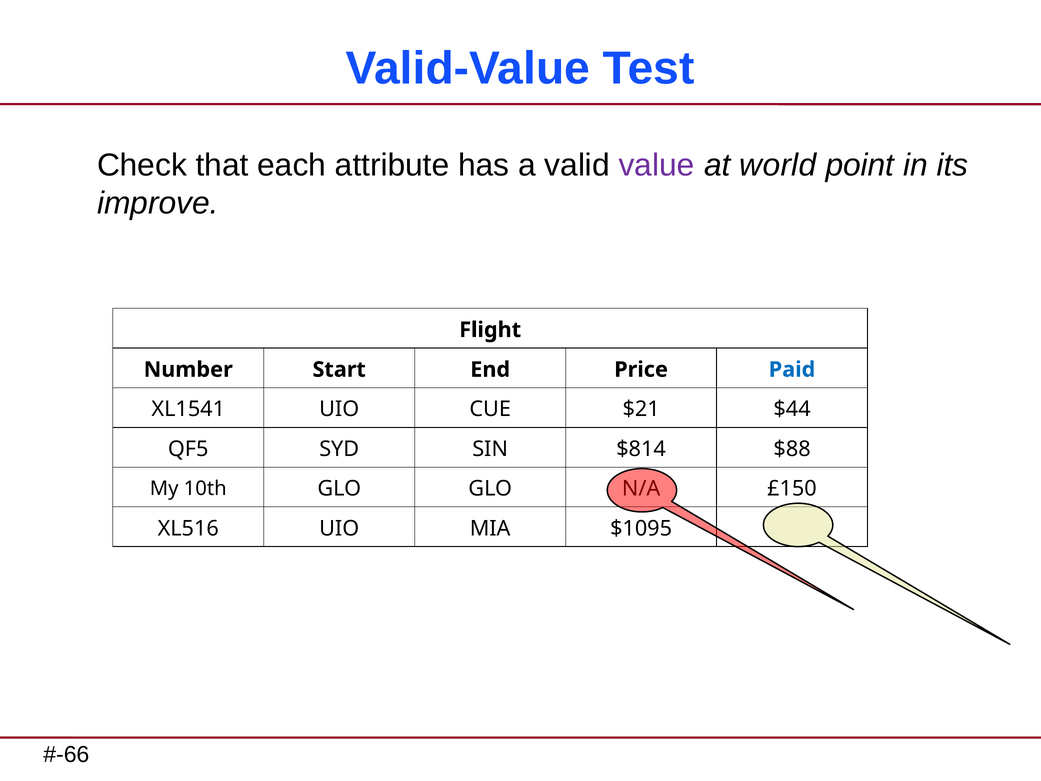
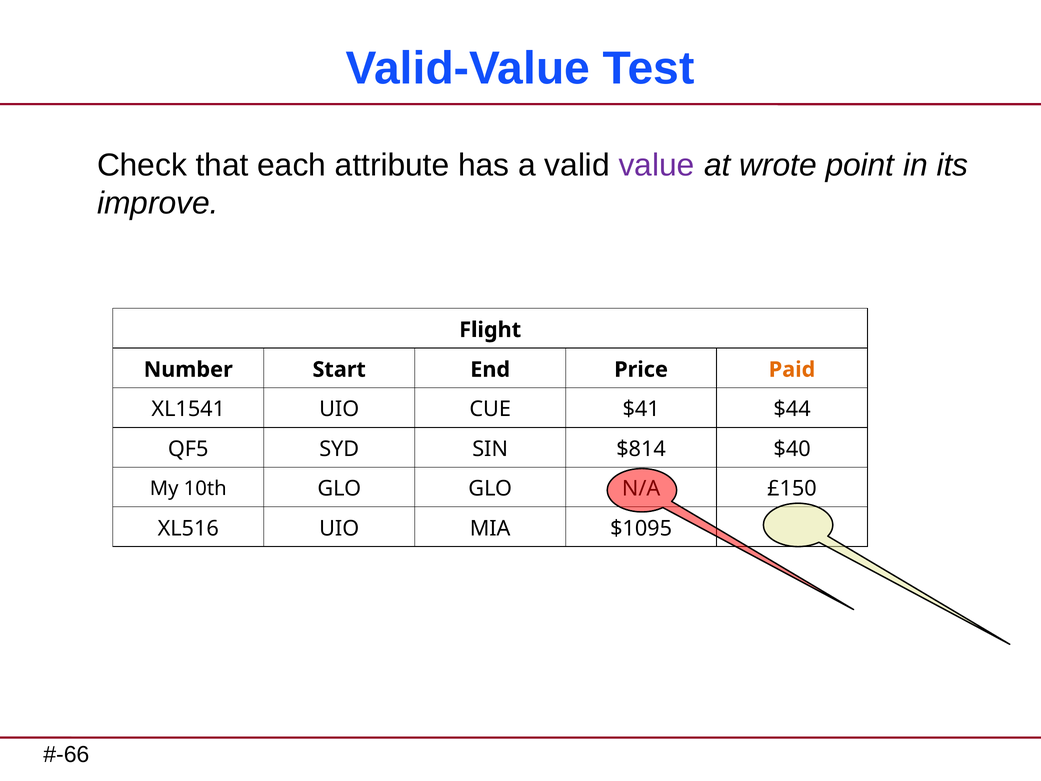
world: world -> wrote (778, 165)
Paid colour: blue -> orange (792, 369)
$21: $21 -> $41 (641, 409)
$88: $88 -> $40 (792, 449)
